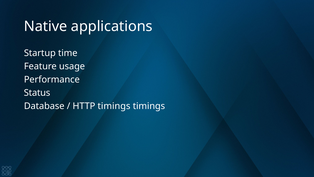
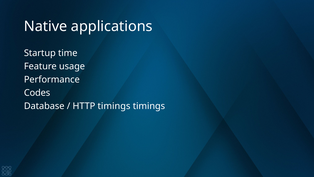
Status: Status -> Codes (37, 93)
